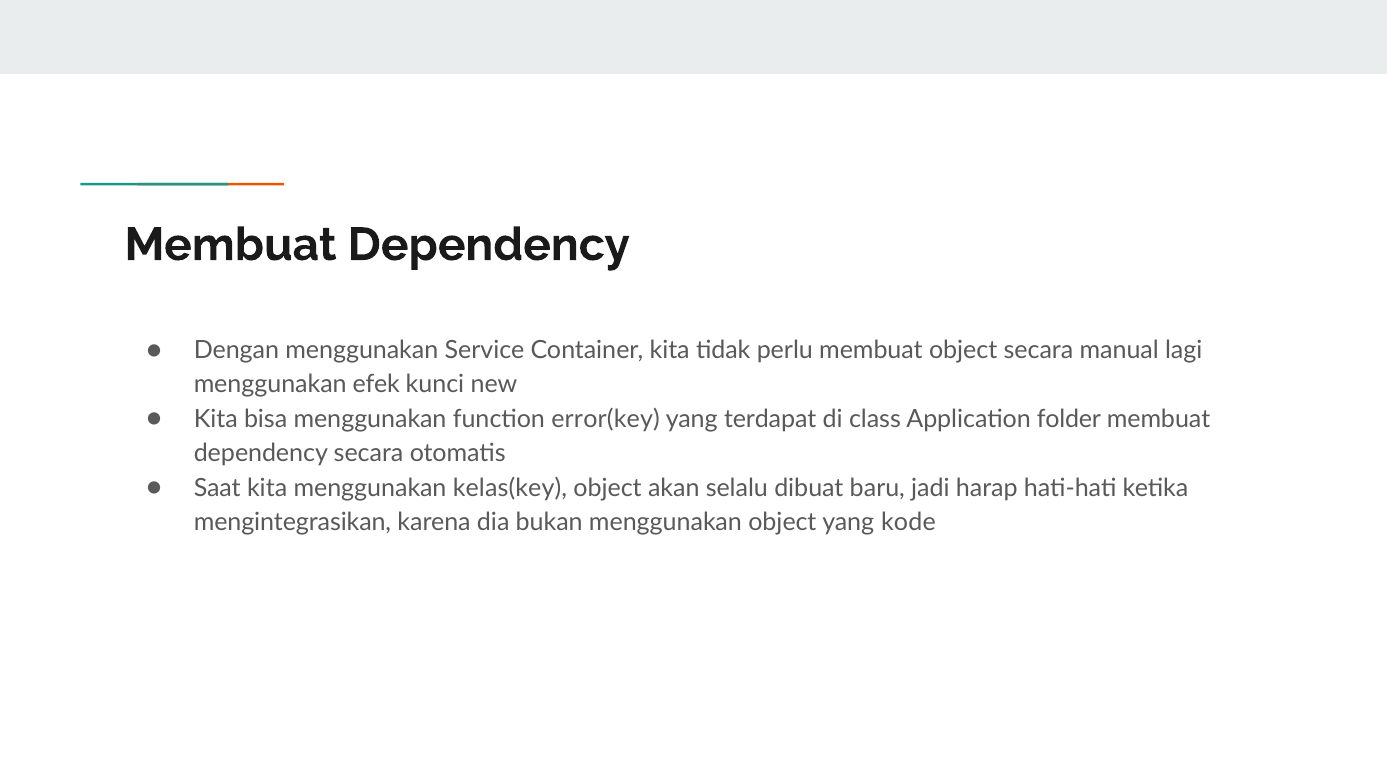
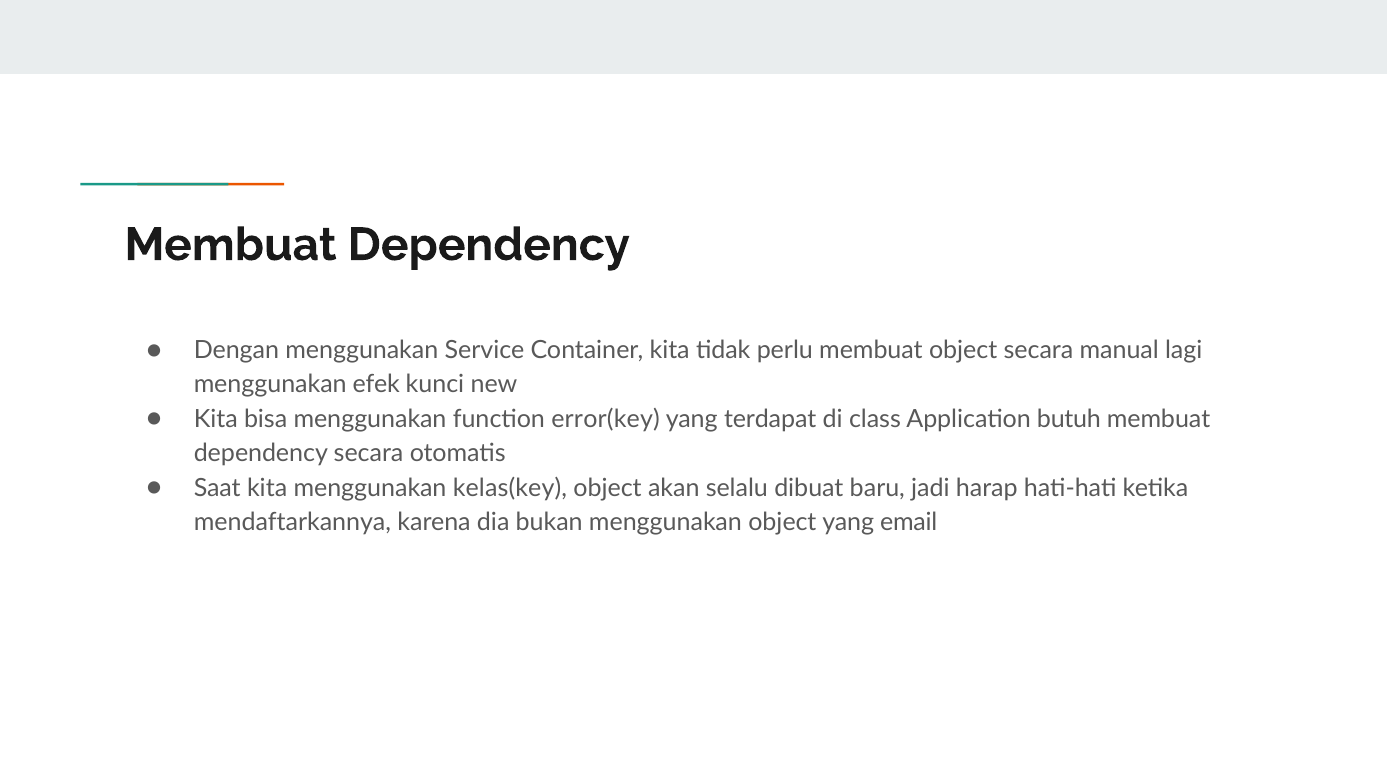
folder: folder -> butuh (1069, 419)
mengintegrasikan: mengintegrasikan -> mendaftarkannya (292, 522)
kode: kode -> email (909, 522)
